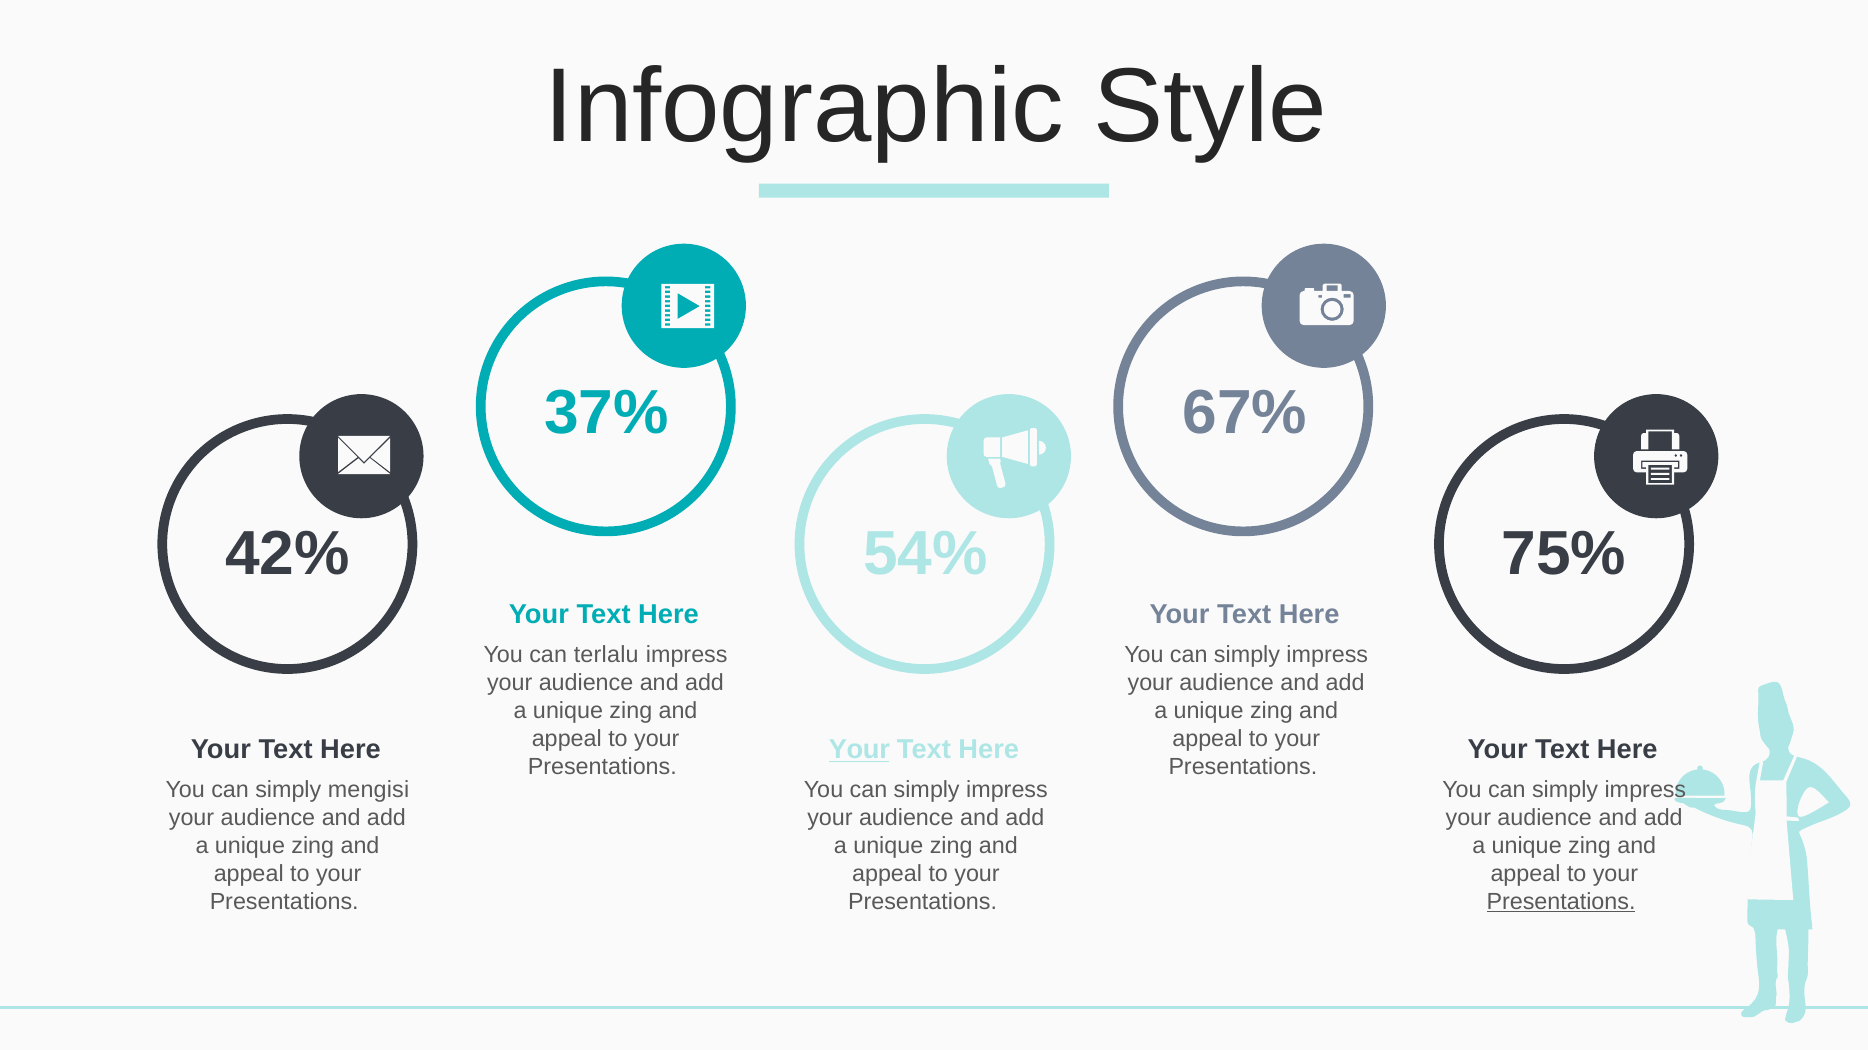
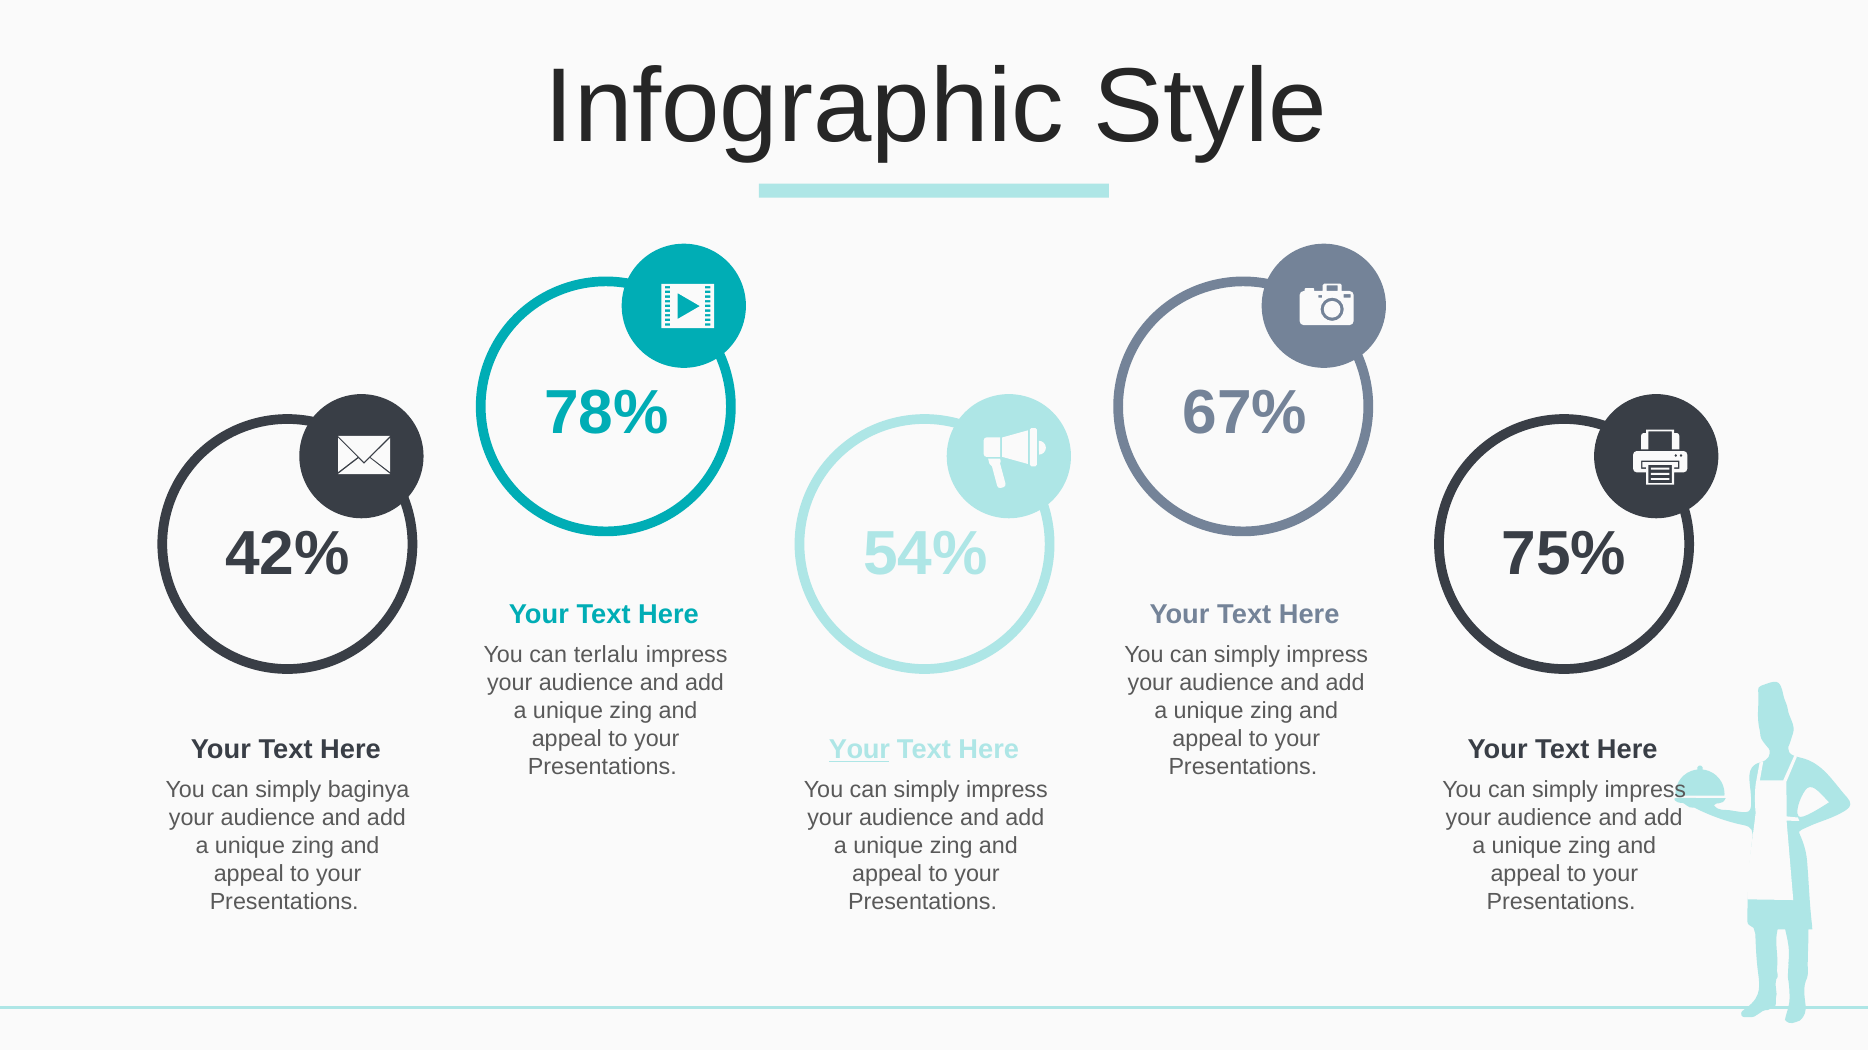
37%: 37% -> 78% (606, 414)
mengisi: mengisi -> baginya (369, 790)
Presentations underline: present -> none (1561, 902)
